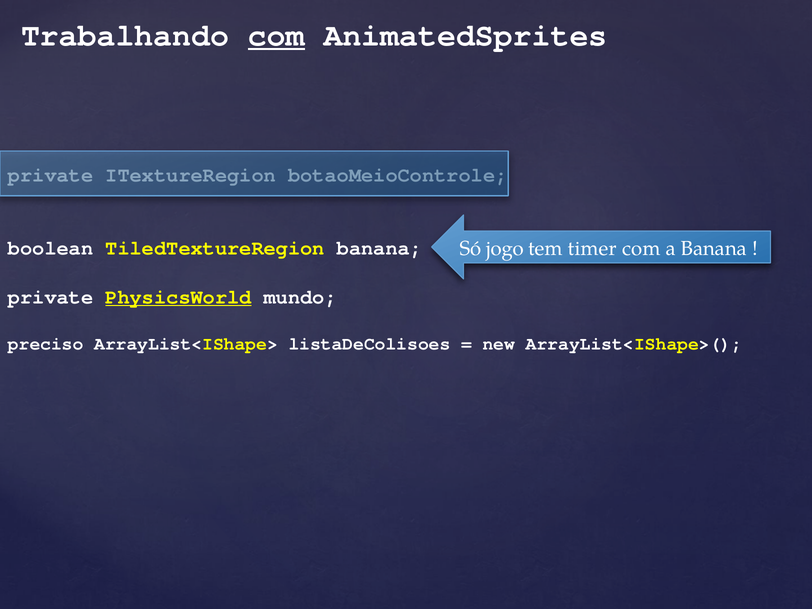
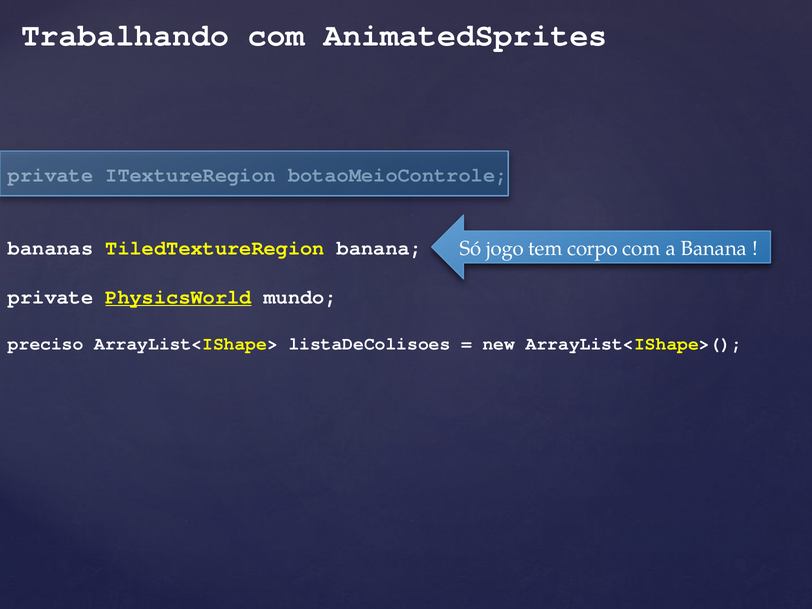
com underline: present -> none (276, 35)
boolean: boolean -> bananas (51, 248)
timer: timer -> corpo (593, 248)
